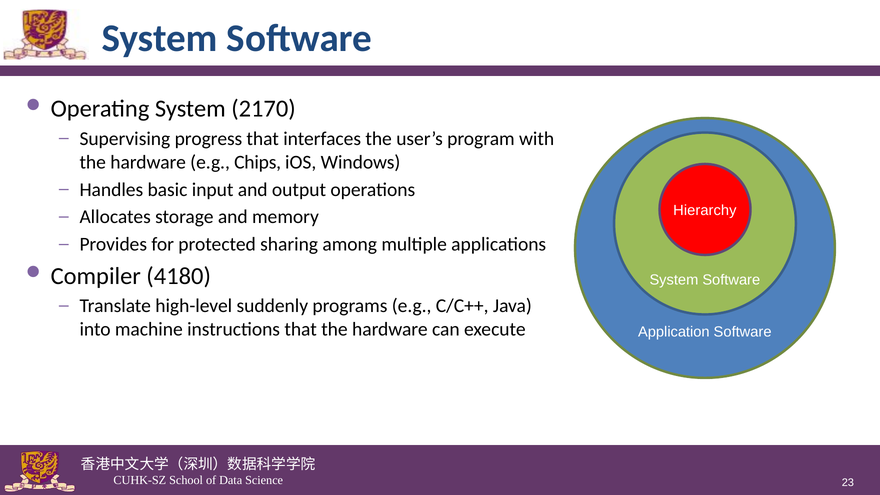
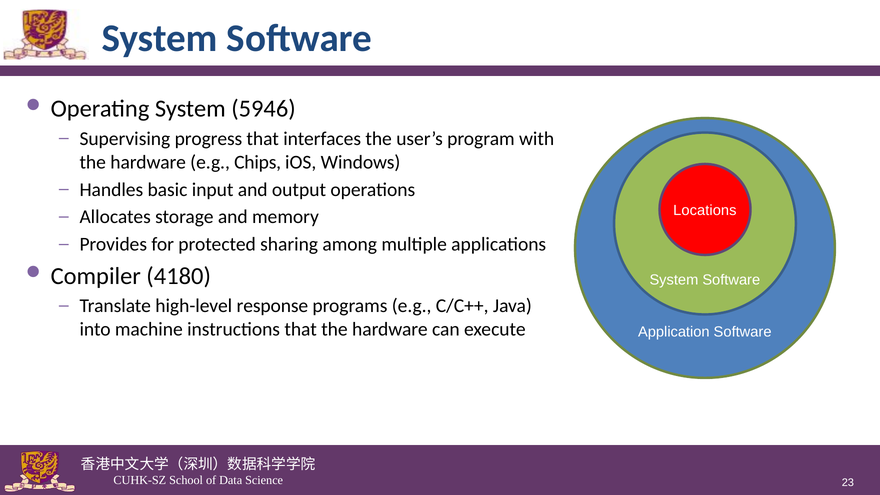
2170: 2170 -> 5946 (263, 109)
Hierarchy: Hierarchy -> Locations (705, 210)
suddenly: suddenly -> response (272, 306)
